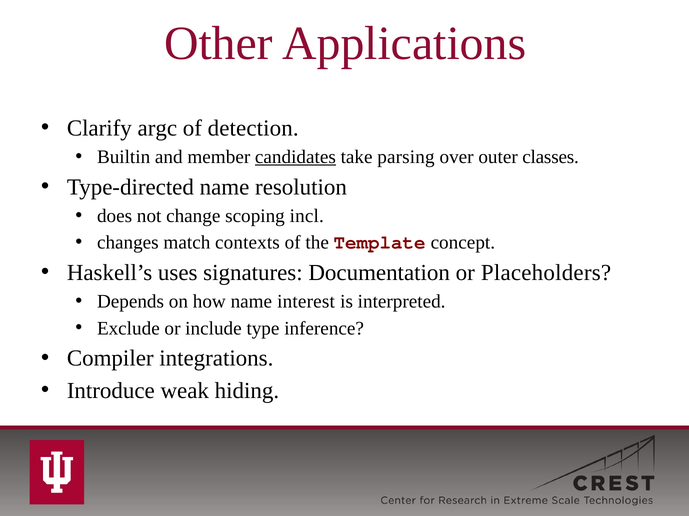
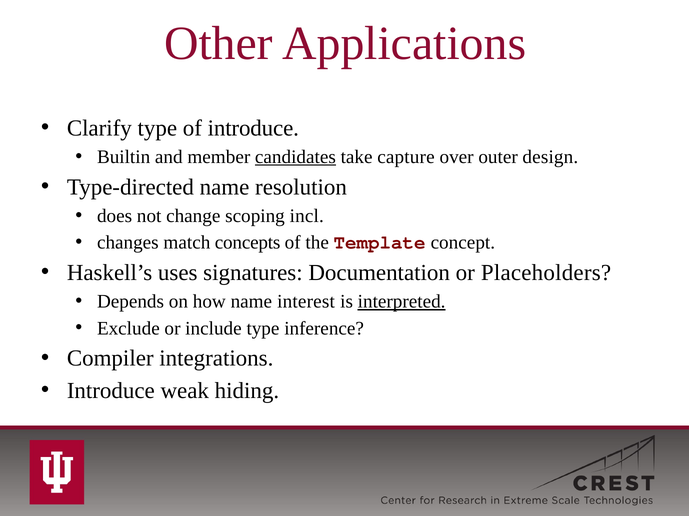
Clarify argc: argc -> type (157, 128)
of detection: detection -> introduce (253, 128)
parsing: parsing -> capture (406, 157)
classes: classes -> design (550, 157)
contexts: contexts -> concepts (248, 243)
interpreted underline: none -> present (402, 302)
